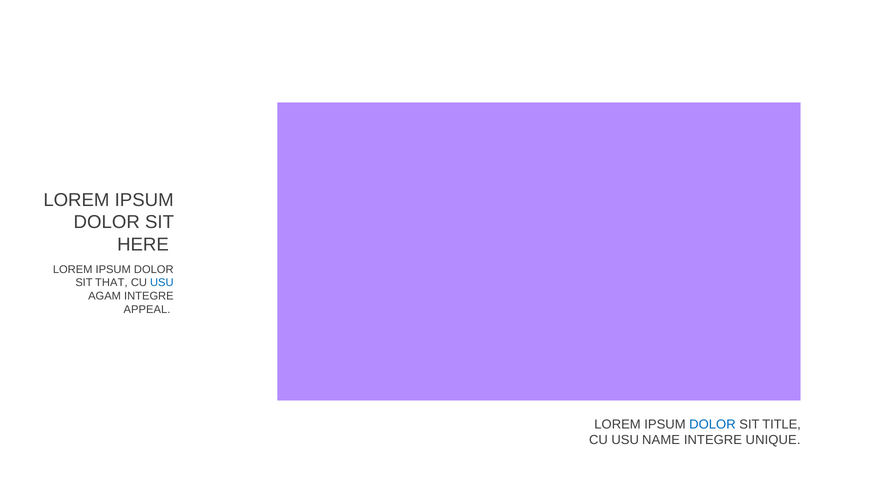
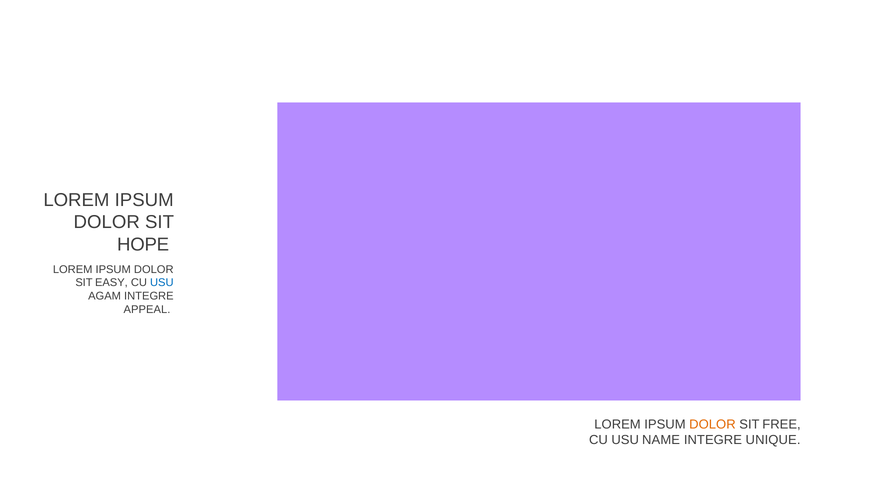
HERE: HERE -> HOPE (143, 244)
THAT: THAT -> EASY (111, 282)
DOLOR colour: blue -> orange (712, 424)
TITLE: TITLE -> FREE (782, 424)
